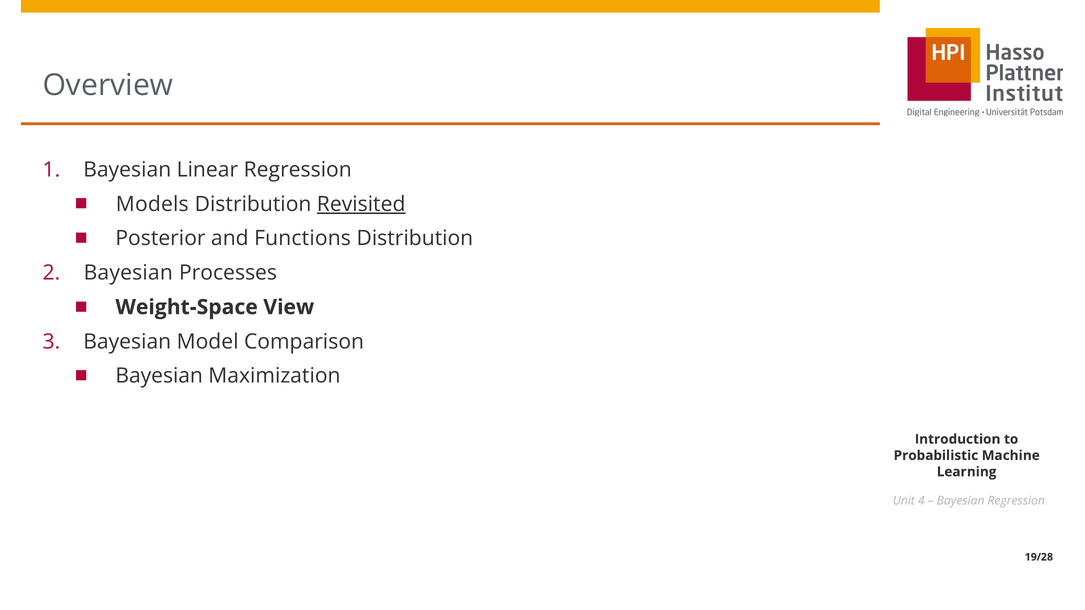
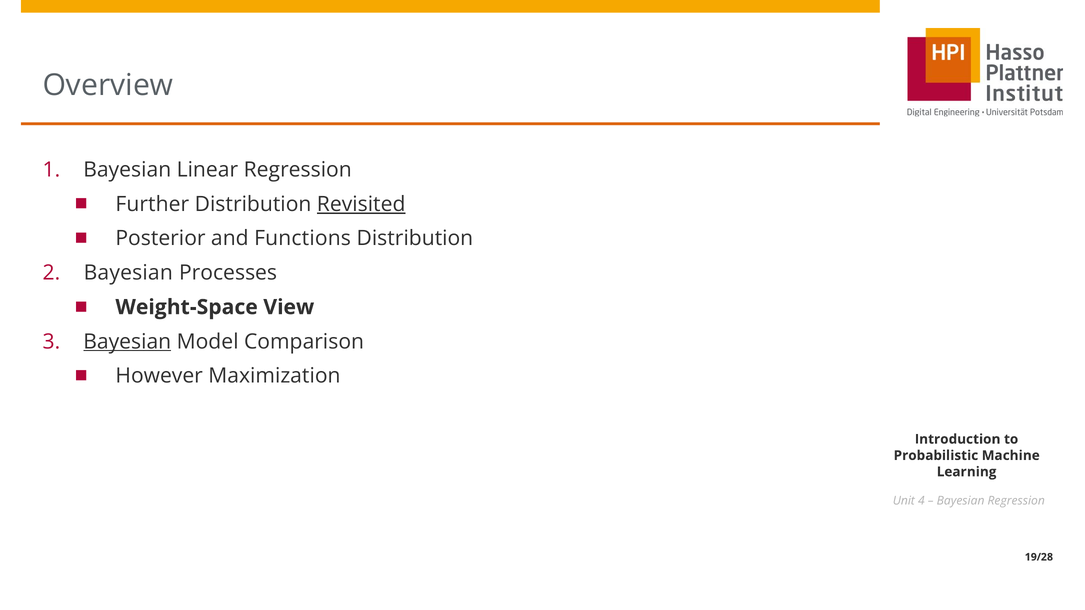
Models: Models -> Further (152, 204)
Bayesian underline: none -> present (127, 342)
Bayesian: Bayesian -> However (159, 376)
